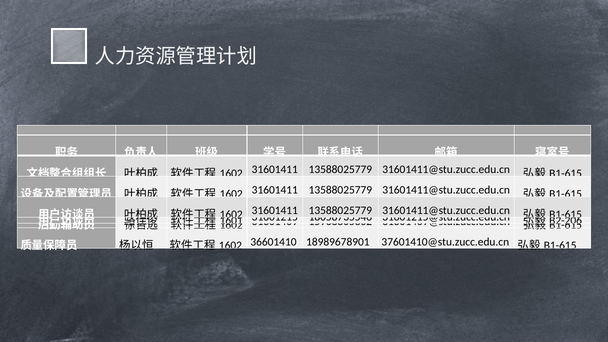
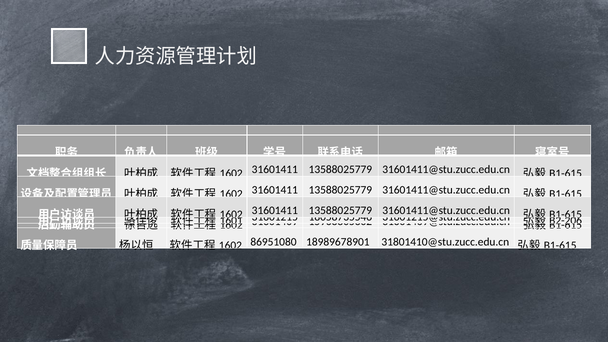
36601410: 36601410 -> 86951080 (273, 242)
37601410@stu.zucc.edu.cn: 37601410@stu.zucc.edu.cn -> 31801410@stu.zucc.edu.cn (445, 242)
